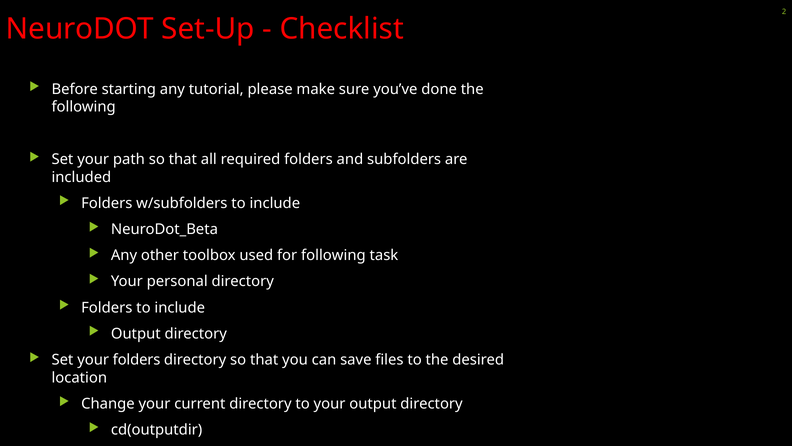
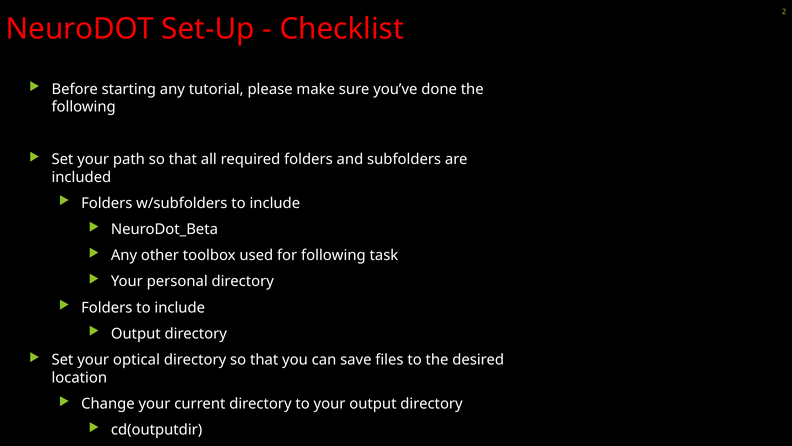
your folders: folders -> optical (136, 359)
